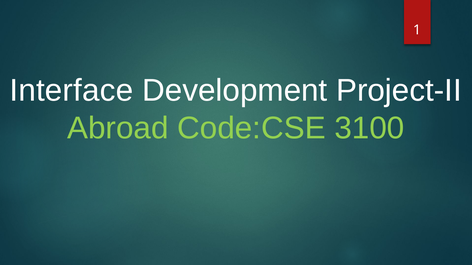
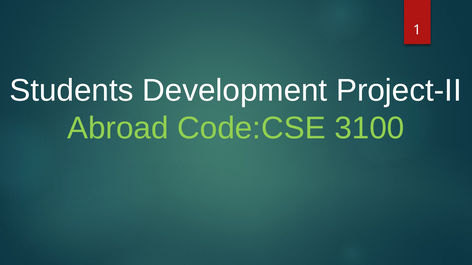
Interface: Interface -> Students (72, 91)
